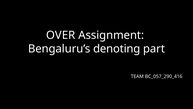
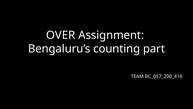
denoting: denoting -> counting (117, 49)
